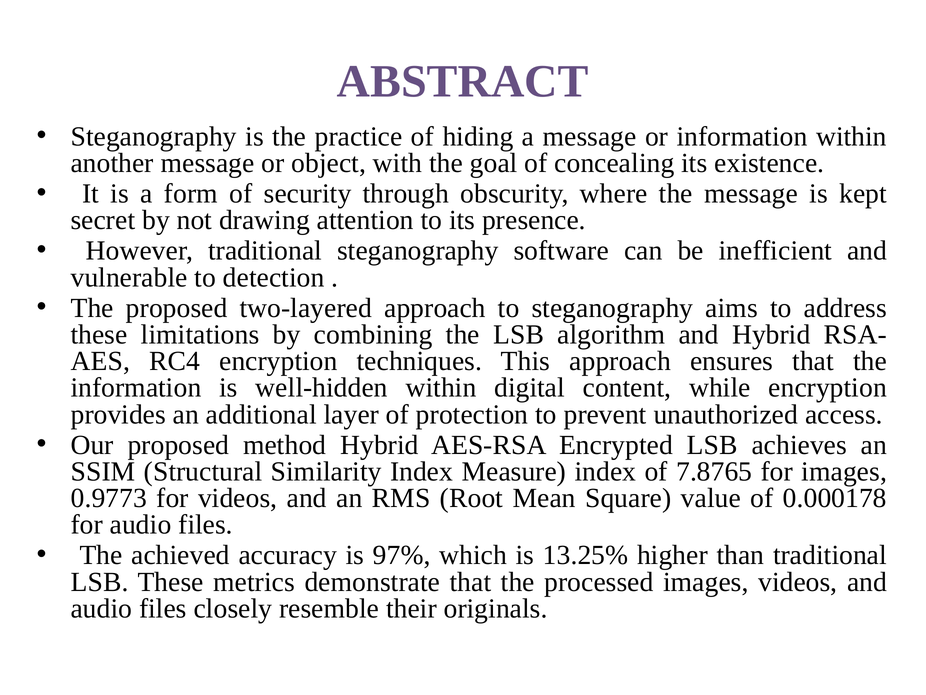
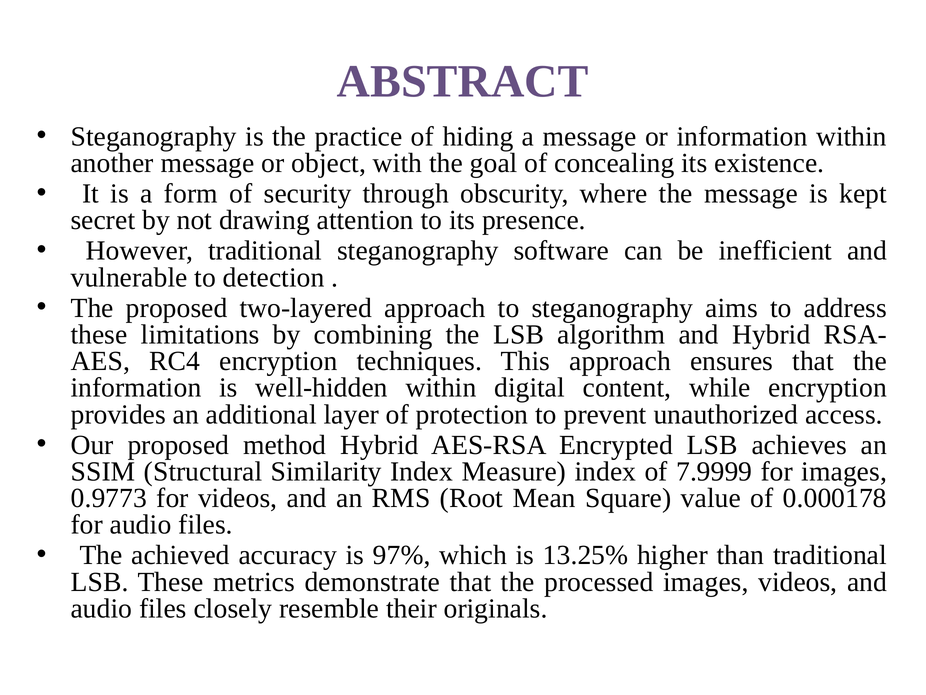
7.8765: 7.8765 -> 7.9999 (714, 471)
